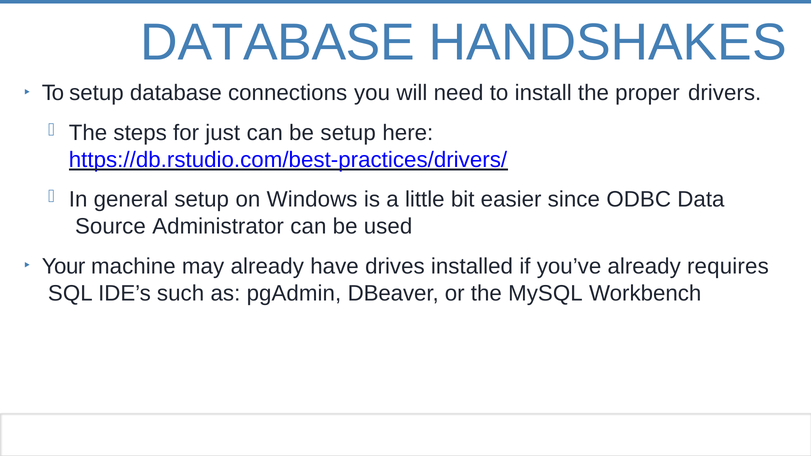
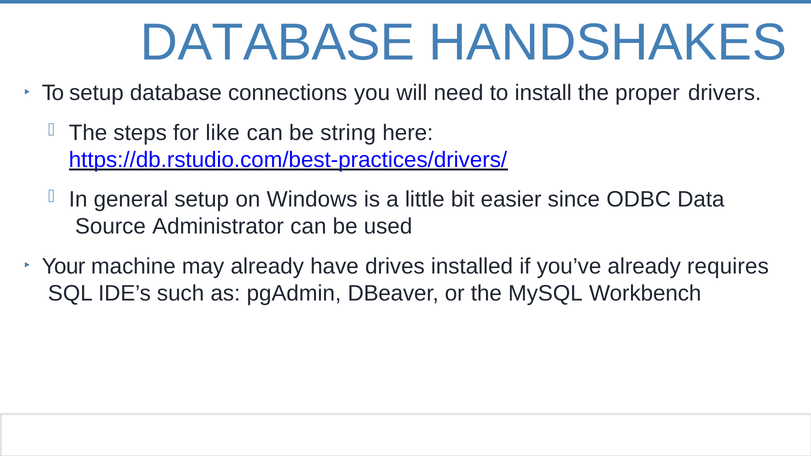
just: just -> like (223, 133)
be setup: setup -> string (348, 133)
